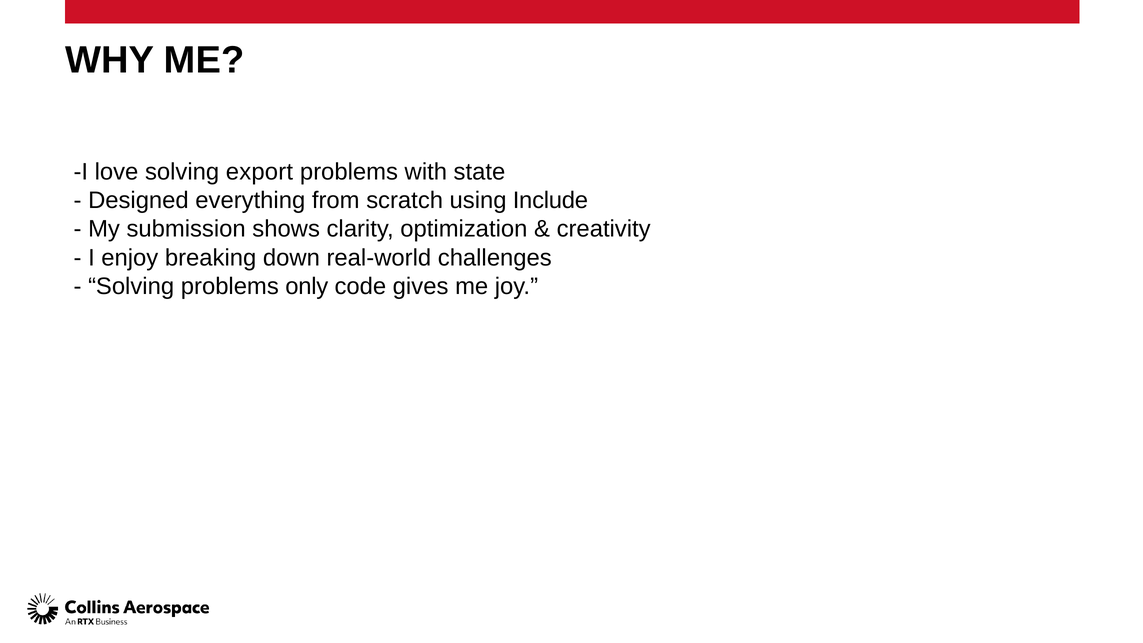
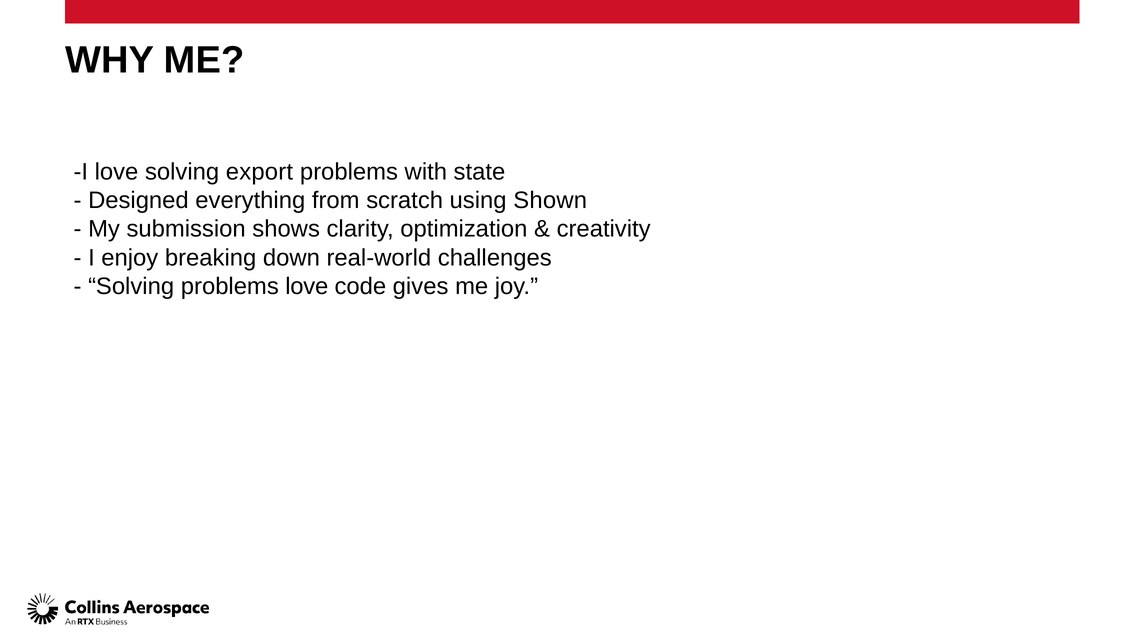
Include: Include -> Shown (550, 201)
problems only: only -> love (307, 286)
